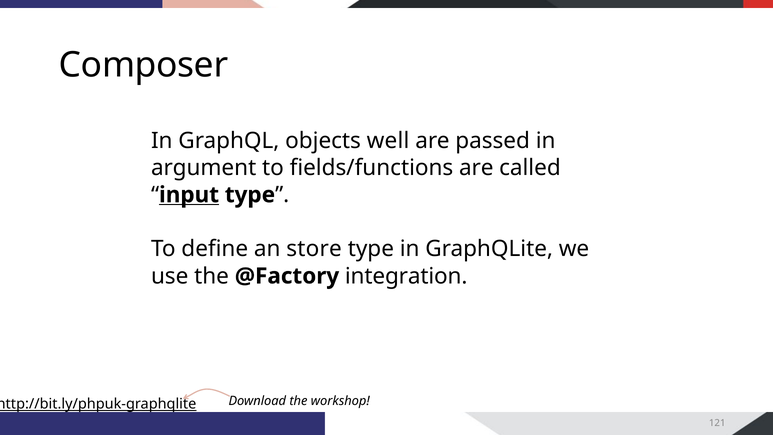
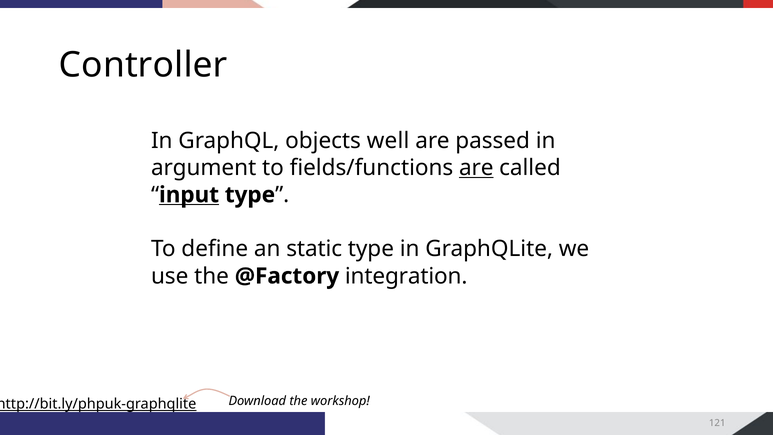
Composer: Composer -> Controller (143, 65)
are underline: none -> present (476, 168)
store: store -> static (314, 249)
